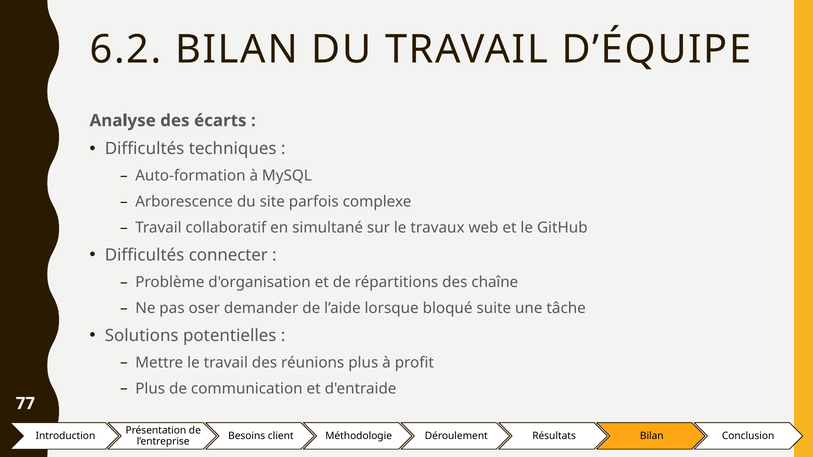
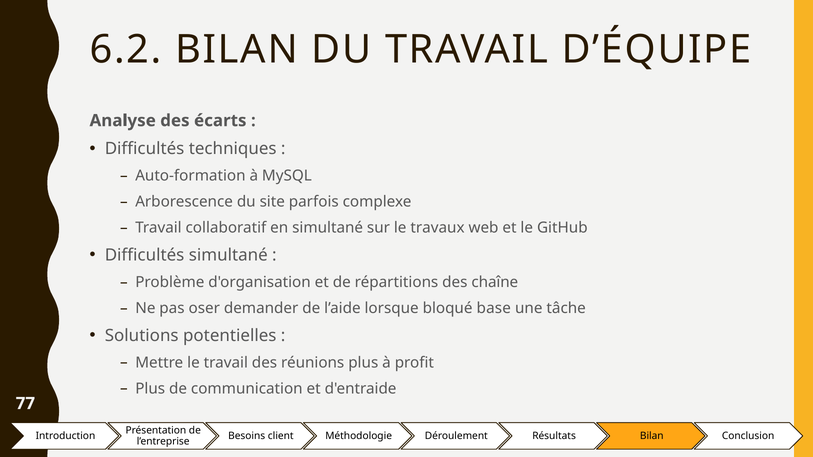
Difficultés connecter: connecter -> simultané (228, 255)
suite: suite -> base (494, 308)
